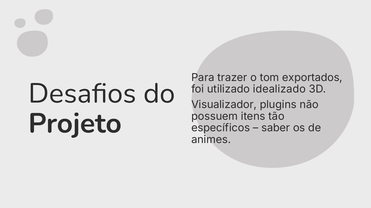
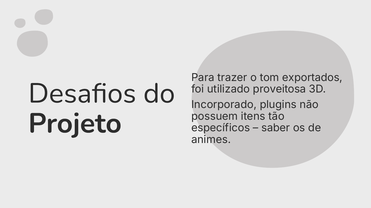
idealizado: idealizado -> proveitosa (280, 89)
Visualizador: Visualizador -> Incorporado (224, 105)
